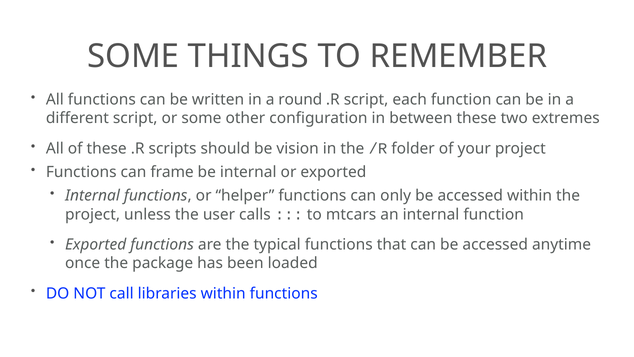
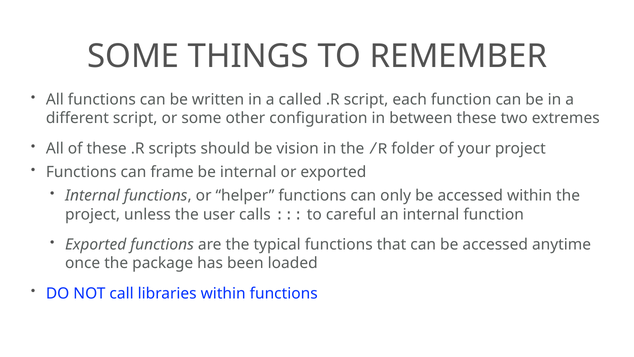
round: round -> called (300, 100)
mtcars: mtcars -> careful (351, 214)
